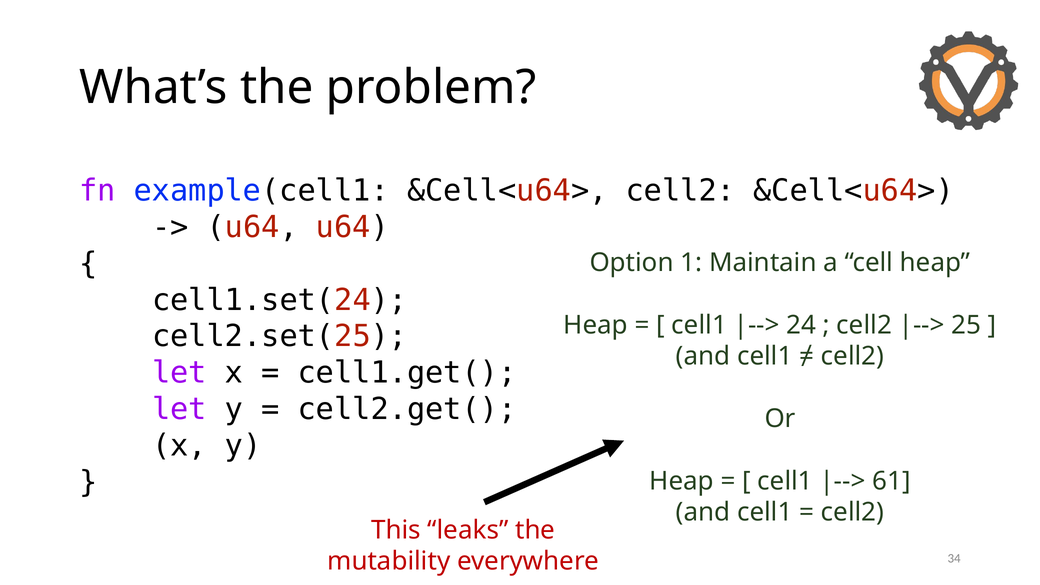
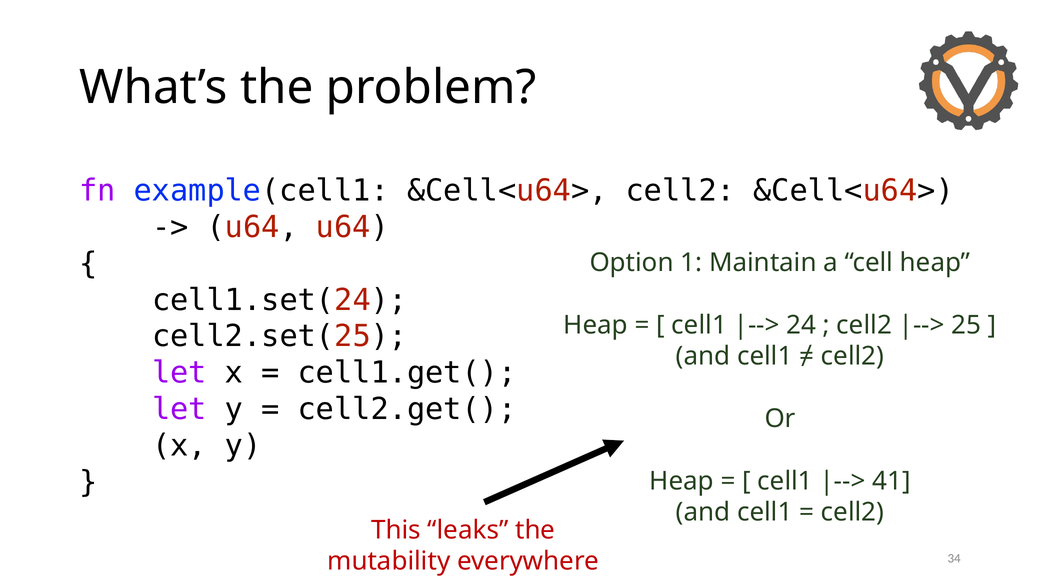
61: 61 -> 41 (891, 481)
